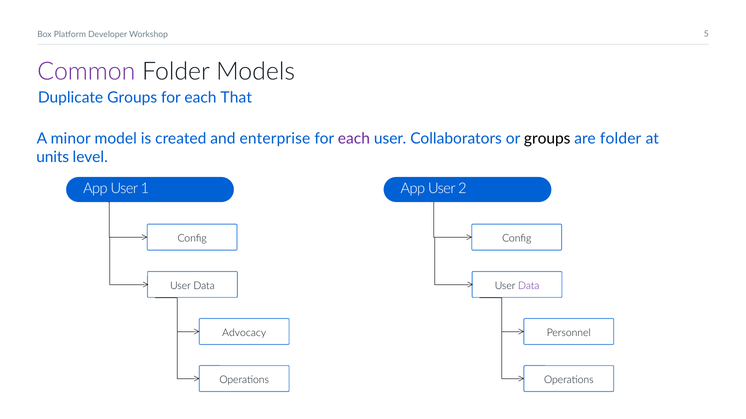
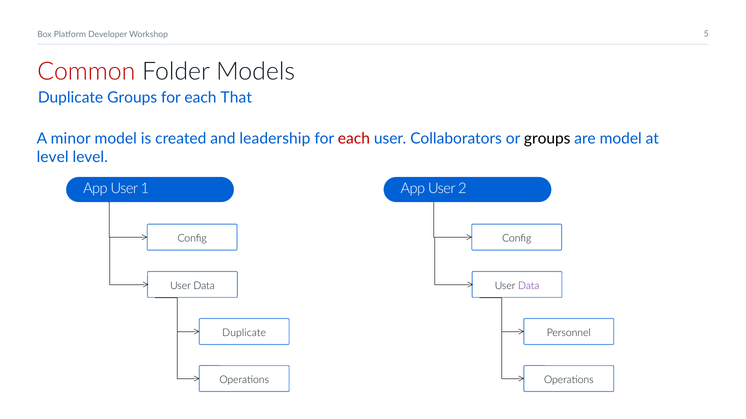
Common colour: purple -> red (86, 72)
enterprise: enterprise -> leadership (275, 139)
each colour: purple -> red (354, 139)
are folder: folder -> model (621, 139)
units: units -> level (53, 157)
Advocacy: Advocacy -> Duplicate (244, 333)
